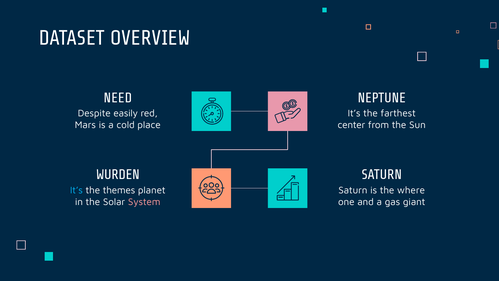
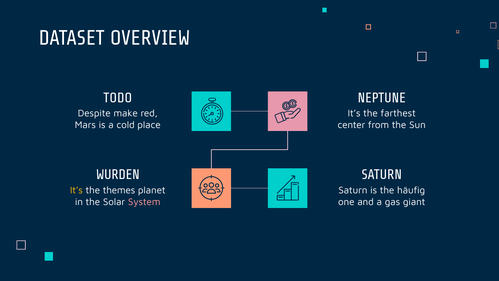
NEED: NEED -> TODO (118, 98)
easily: easily -> make (126, 113)
It’s colour: light blue -> yellow (76, 190)
where: where -> häufig (411, 190)
